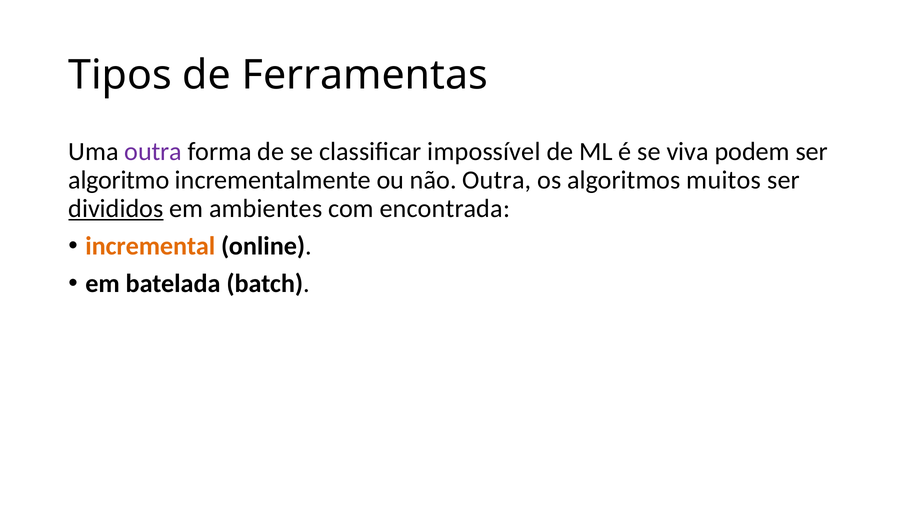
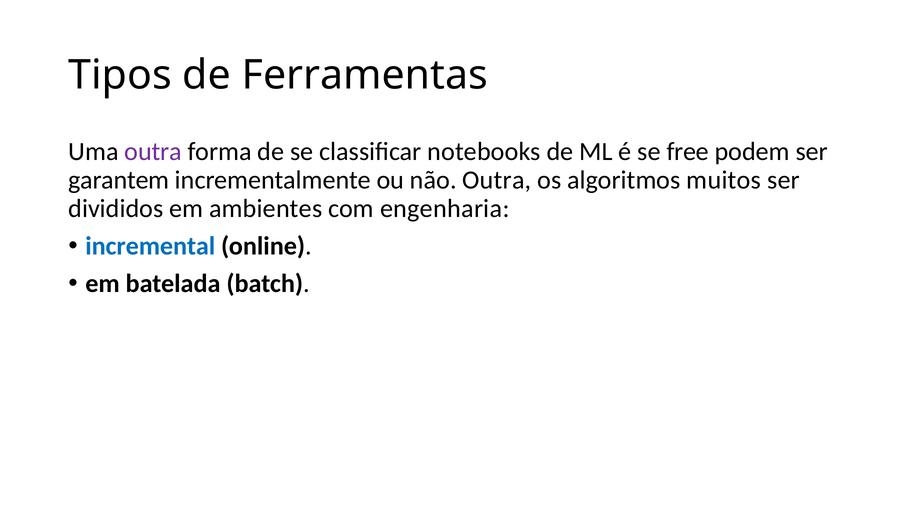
impossível: impossível -> notebooks (484, 152)
viva: viva -> free (688, 152)
algoritmo: algoritmo -> garantem (119, 180)
divididos underline: present -> none (116, 208)
encontrada: encontrada -> engenharia (445, 208)
incremental colour: orange -> blue (150, 246)
